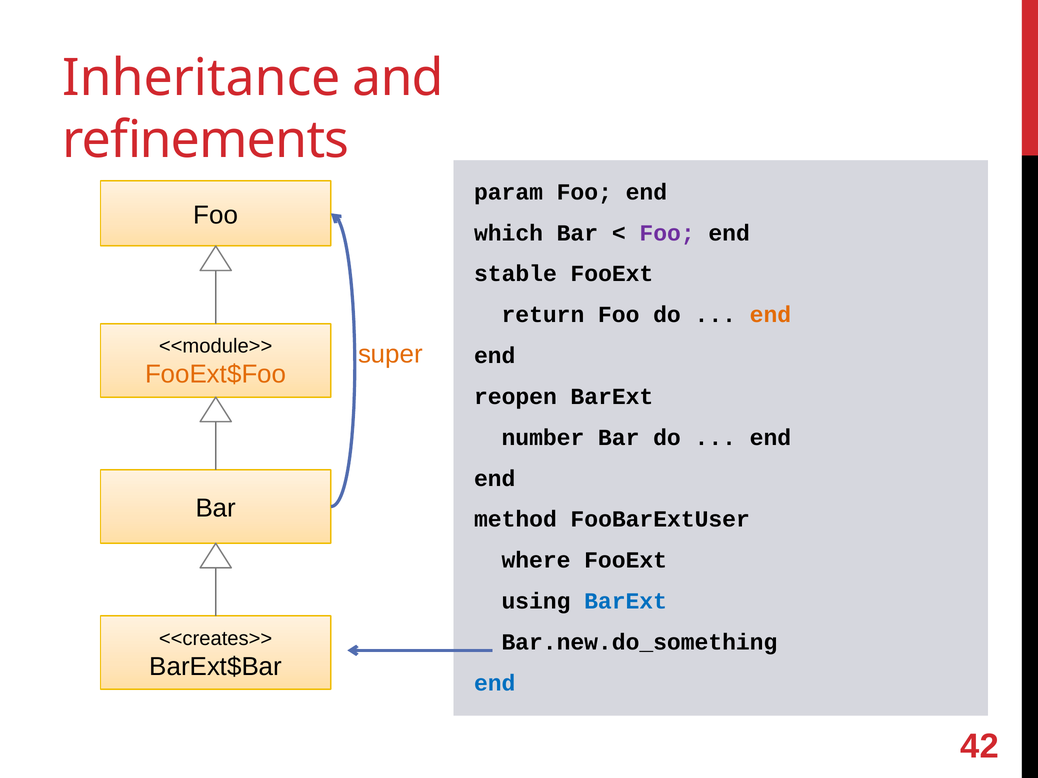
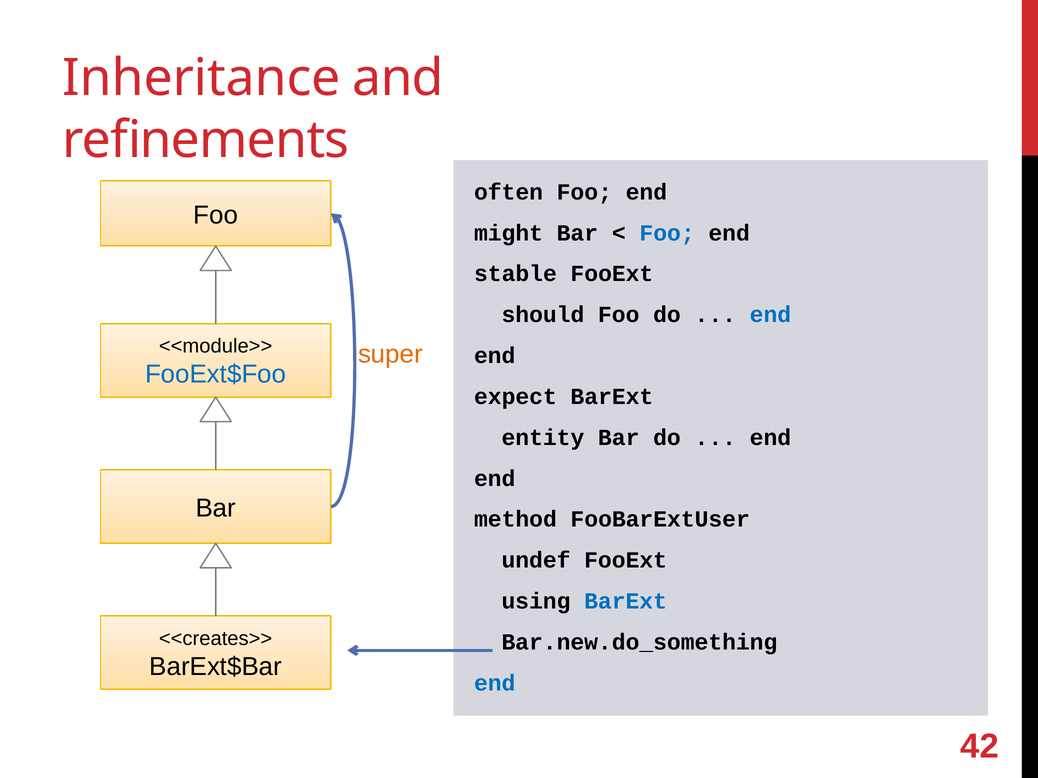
param: param -> often (509, 192)
which: which -> might (509, 233)
Foo colour: purple -> blue (667, 233)
return: return -> should (543, 315)
end colour: orange -> blue (770, 315)
FooExt$Foo colour: orange -> blue (216, 375)
reopen: reopen -> expect (515, 397)
number: number -> entity (543, 438)
where: where -> undef (536, 561)
